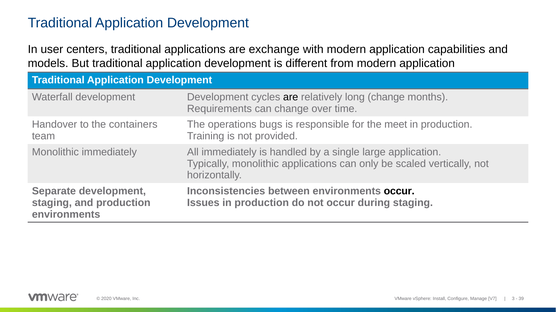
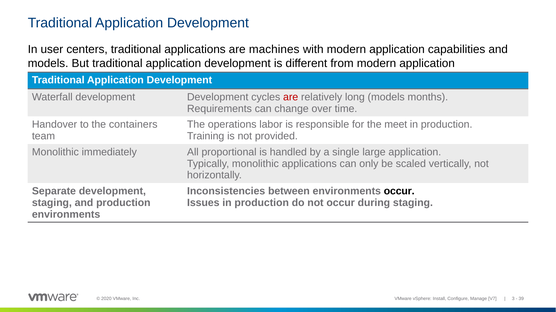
exchange: exchange -> machines (274, 49)
are colour: black -> red (291, 97)
long change: change -> models (386, 97)
bugs: bugs -> labor (271, 125)
All immediately: immediately -> proportional (229, 152)
